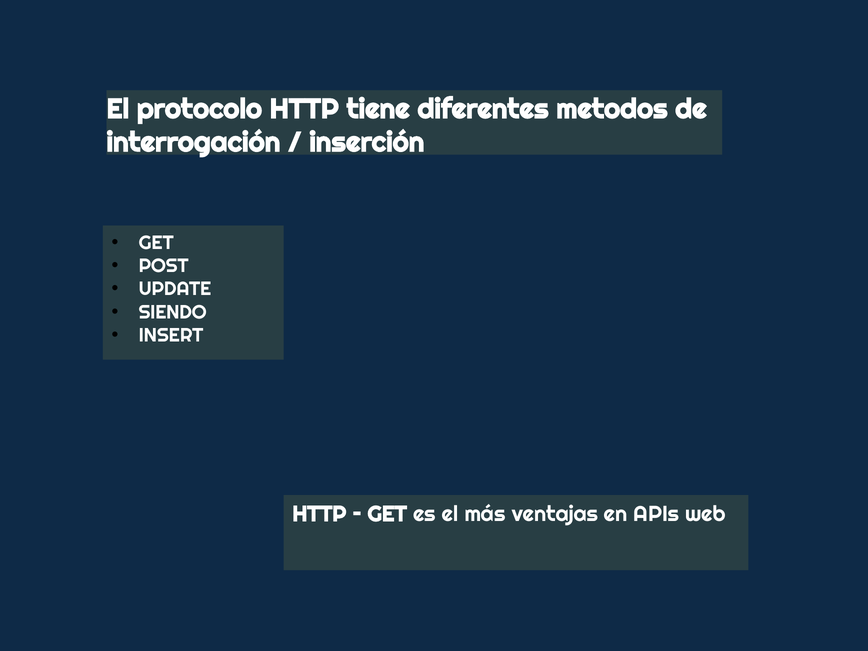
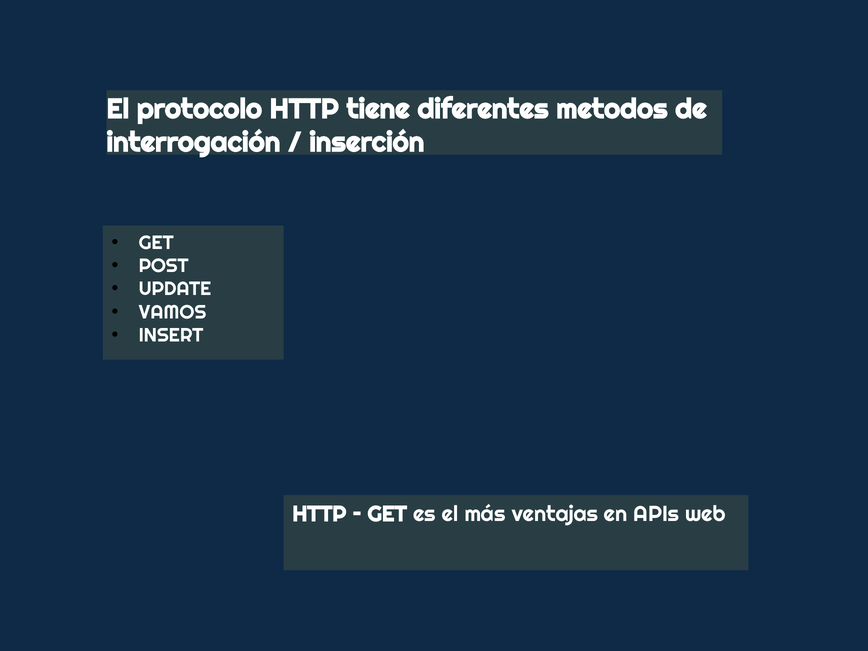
SIENDO: SIENDO -> VAMOS (172, 312)
